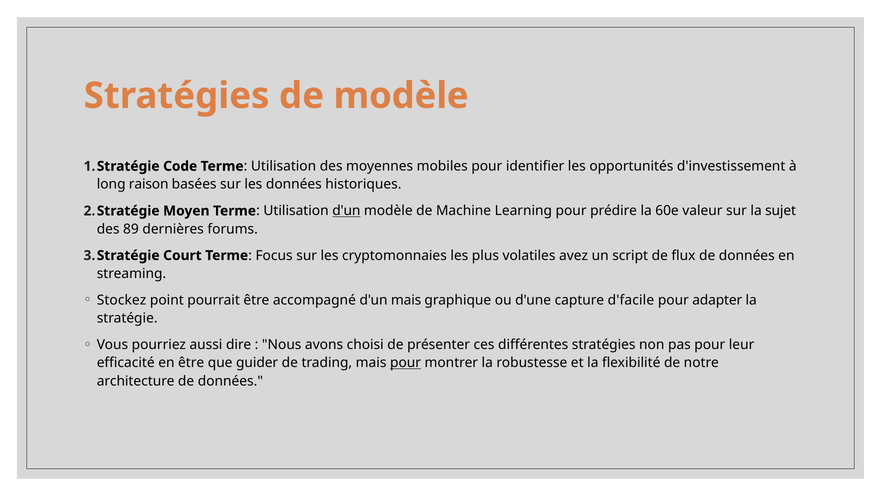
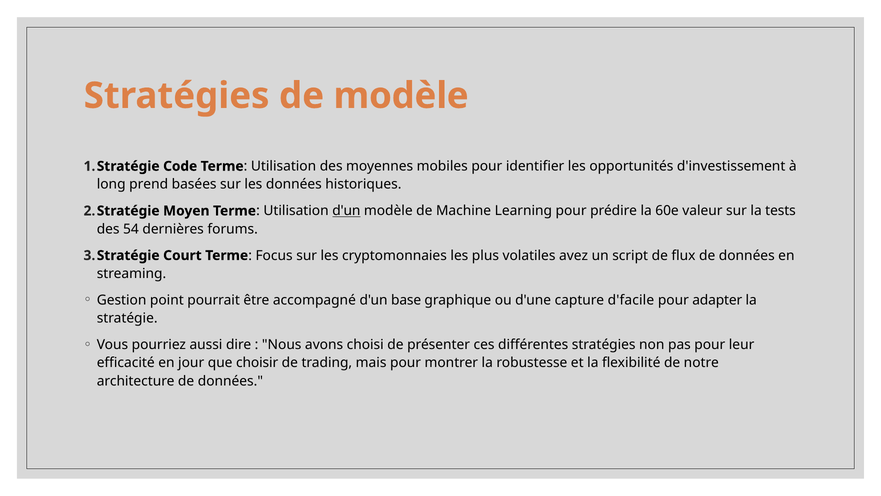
raison: raison -> prend (149, 184)
sujet: sujet -> tests (781, 211)
89: 89 -> 54 (131, 229)
Stockez: Stockez -> Gestion (122, 300)
d'un mais: mais -> base (406, 300)
en être: être -> jour (191, 363)
guider: guider -> choisir (257, 363)
pour underline: present -> none (406, 363)
